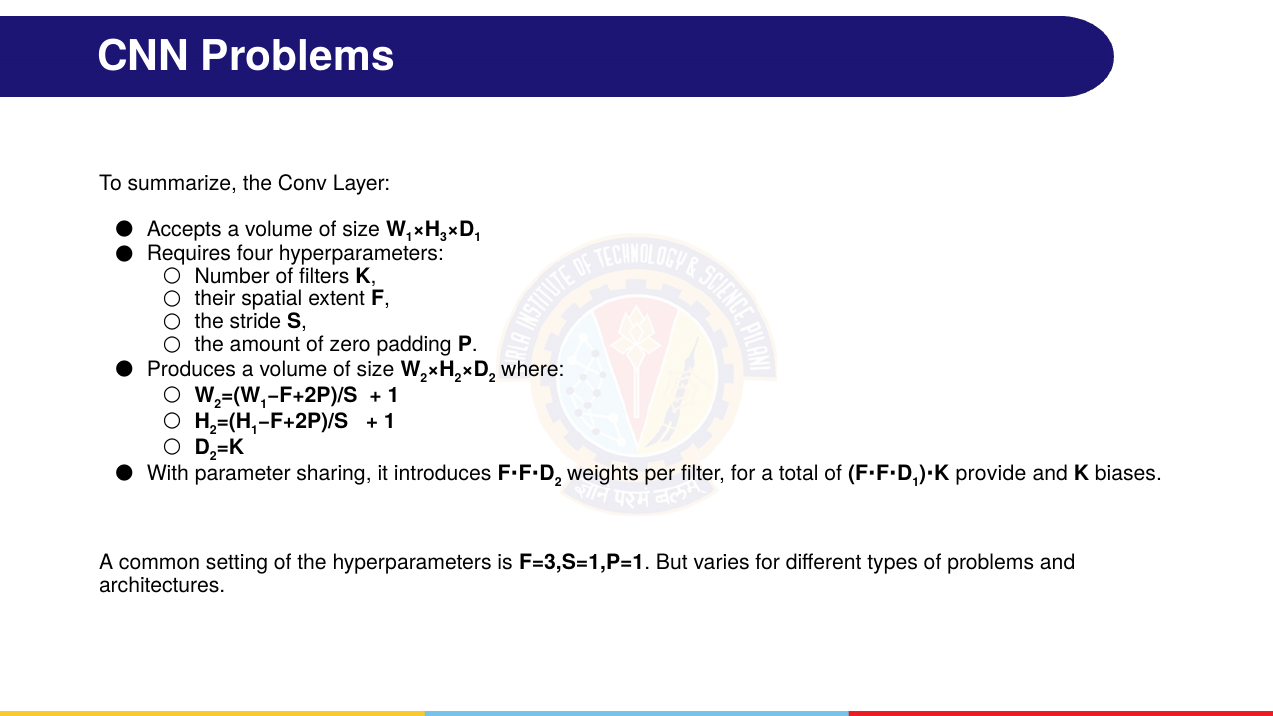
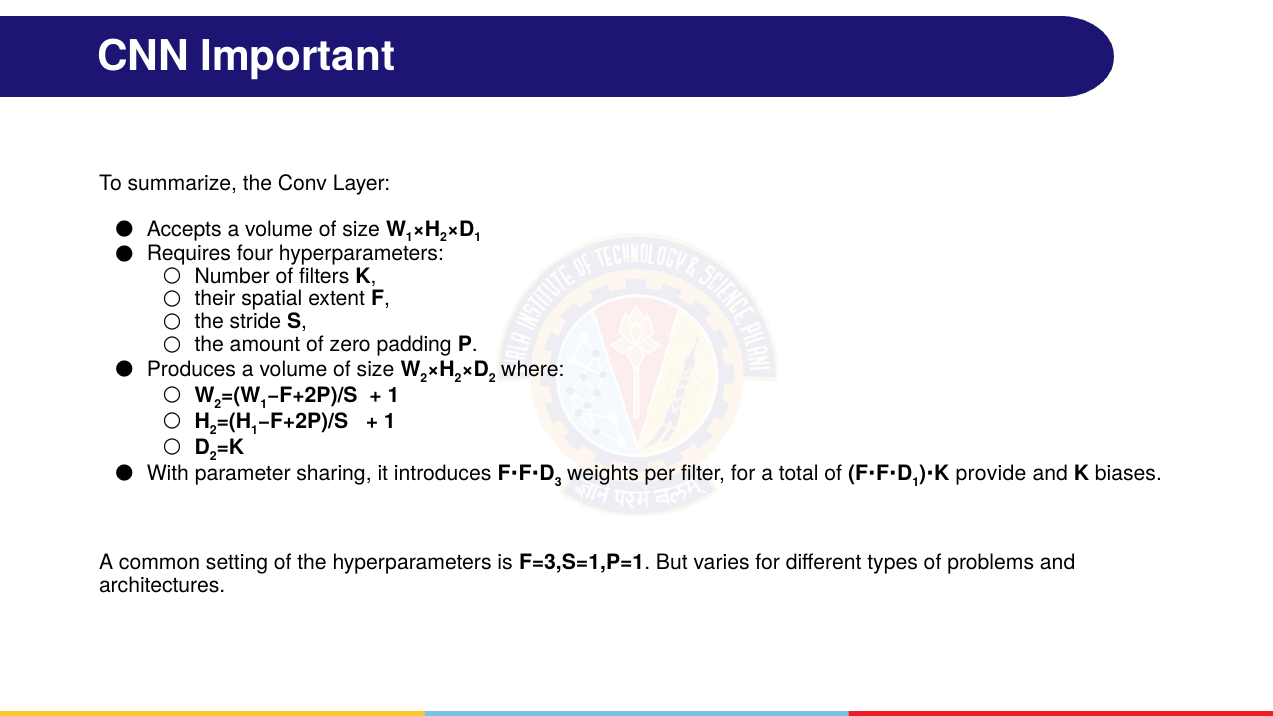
CNN Problems: Problems -> Important (298, 56)
3: 3 -> 2 (444, 238)
2: 2 -> 3 (558, 482)
